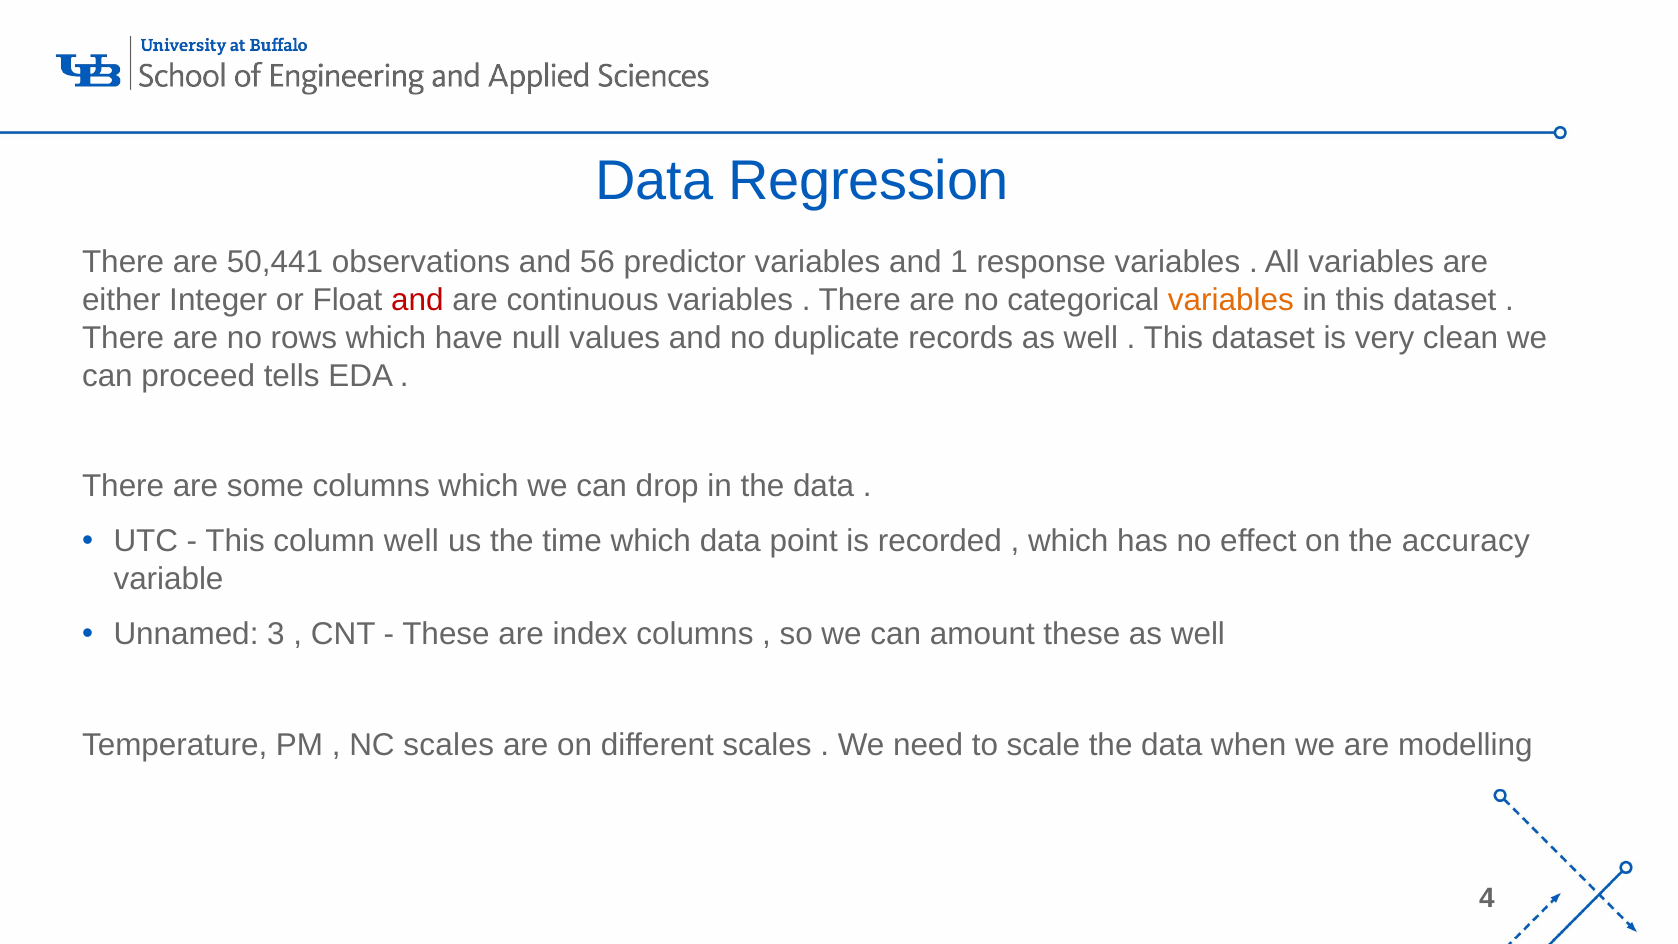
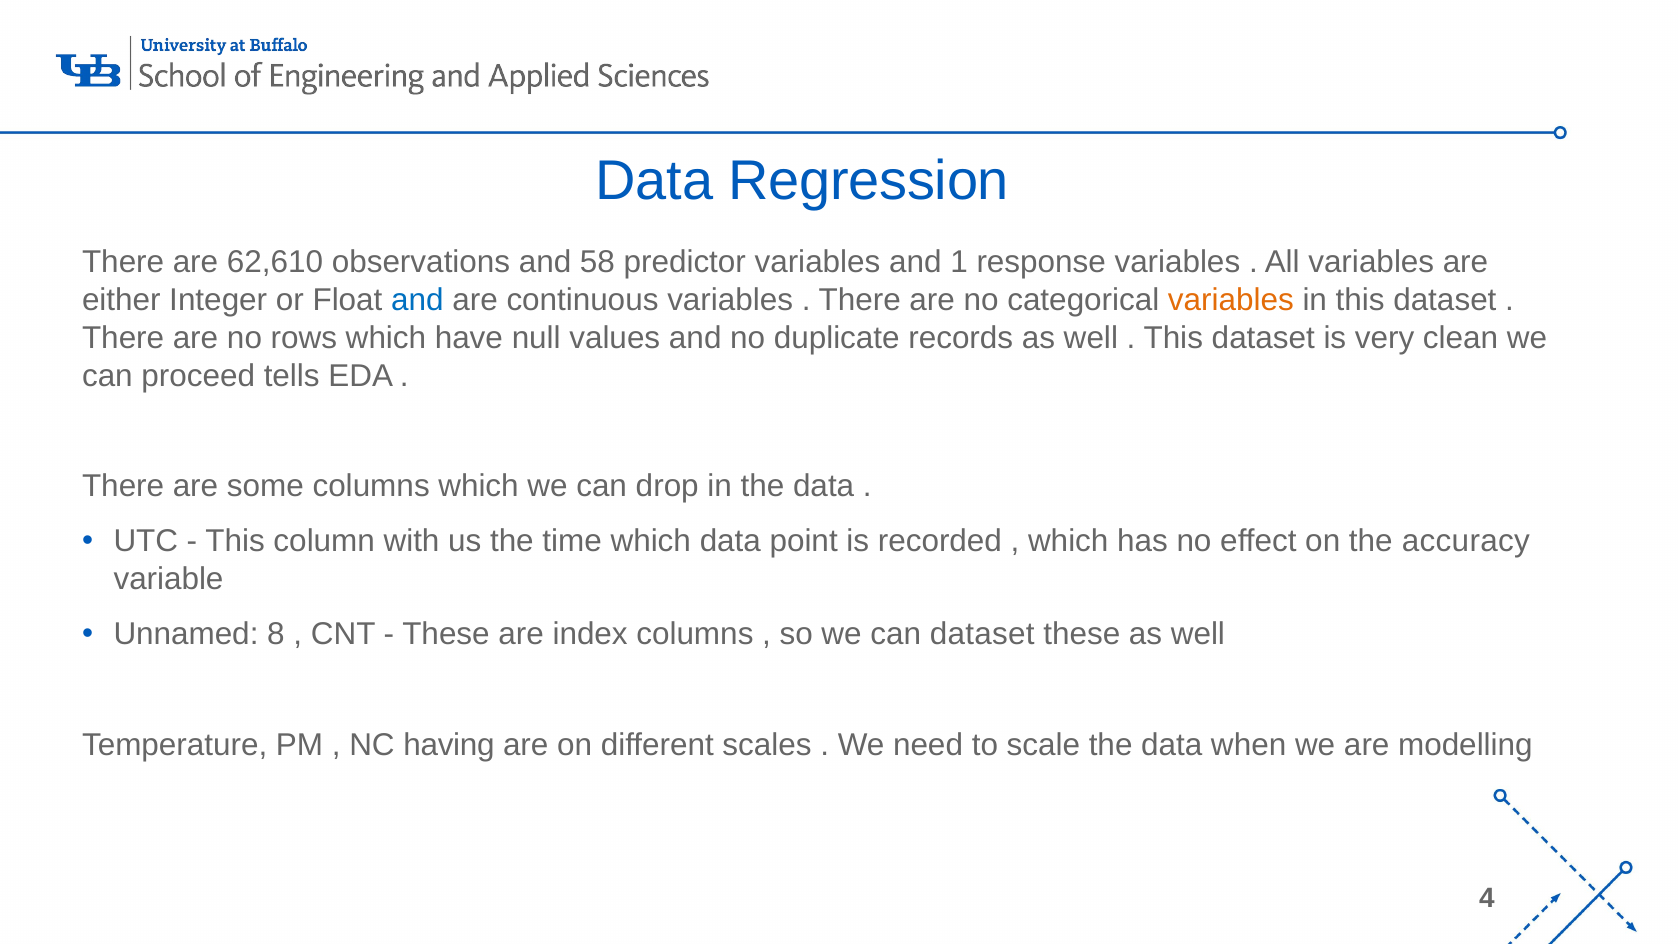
50,441: 50,441 -> 62,610 (275, 262)
56: 56 -> 58 (597, 262)
and colour: red -> blue (417, 300)
column well: well -> with (412, 541)
3: 3 -> 8 (276, 634)
can amount: amount -> dataset (982, 634)
NC scales: scales -> having (449, 745)
